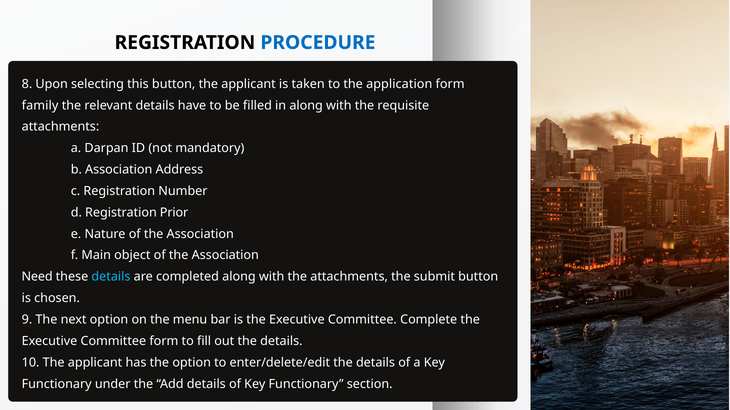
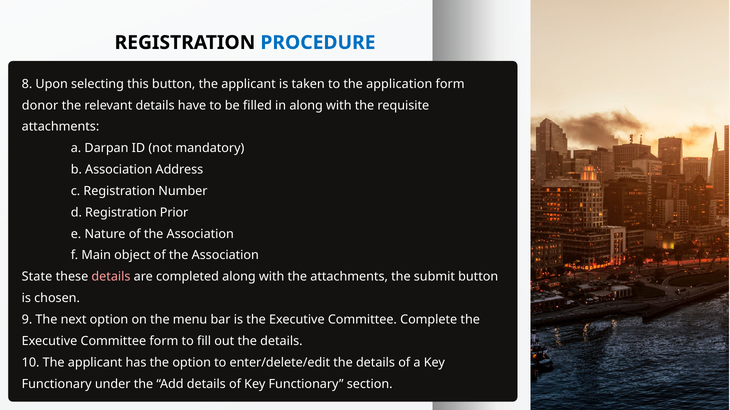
family: family -> donor (40, 106)
Need: Need -> State (37, 277)
details colour: light blue -> pink (111, 277)
